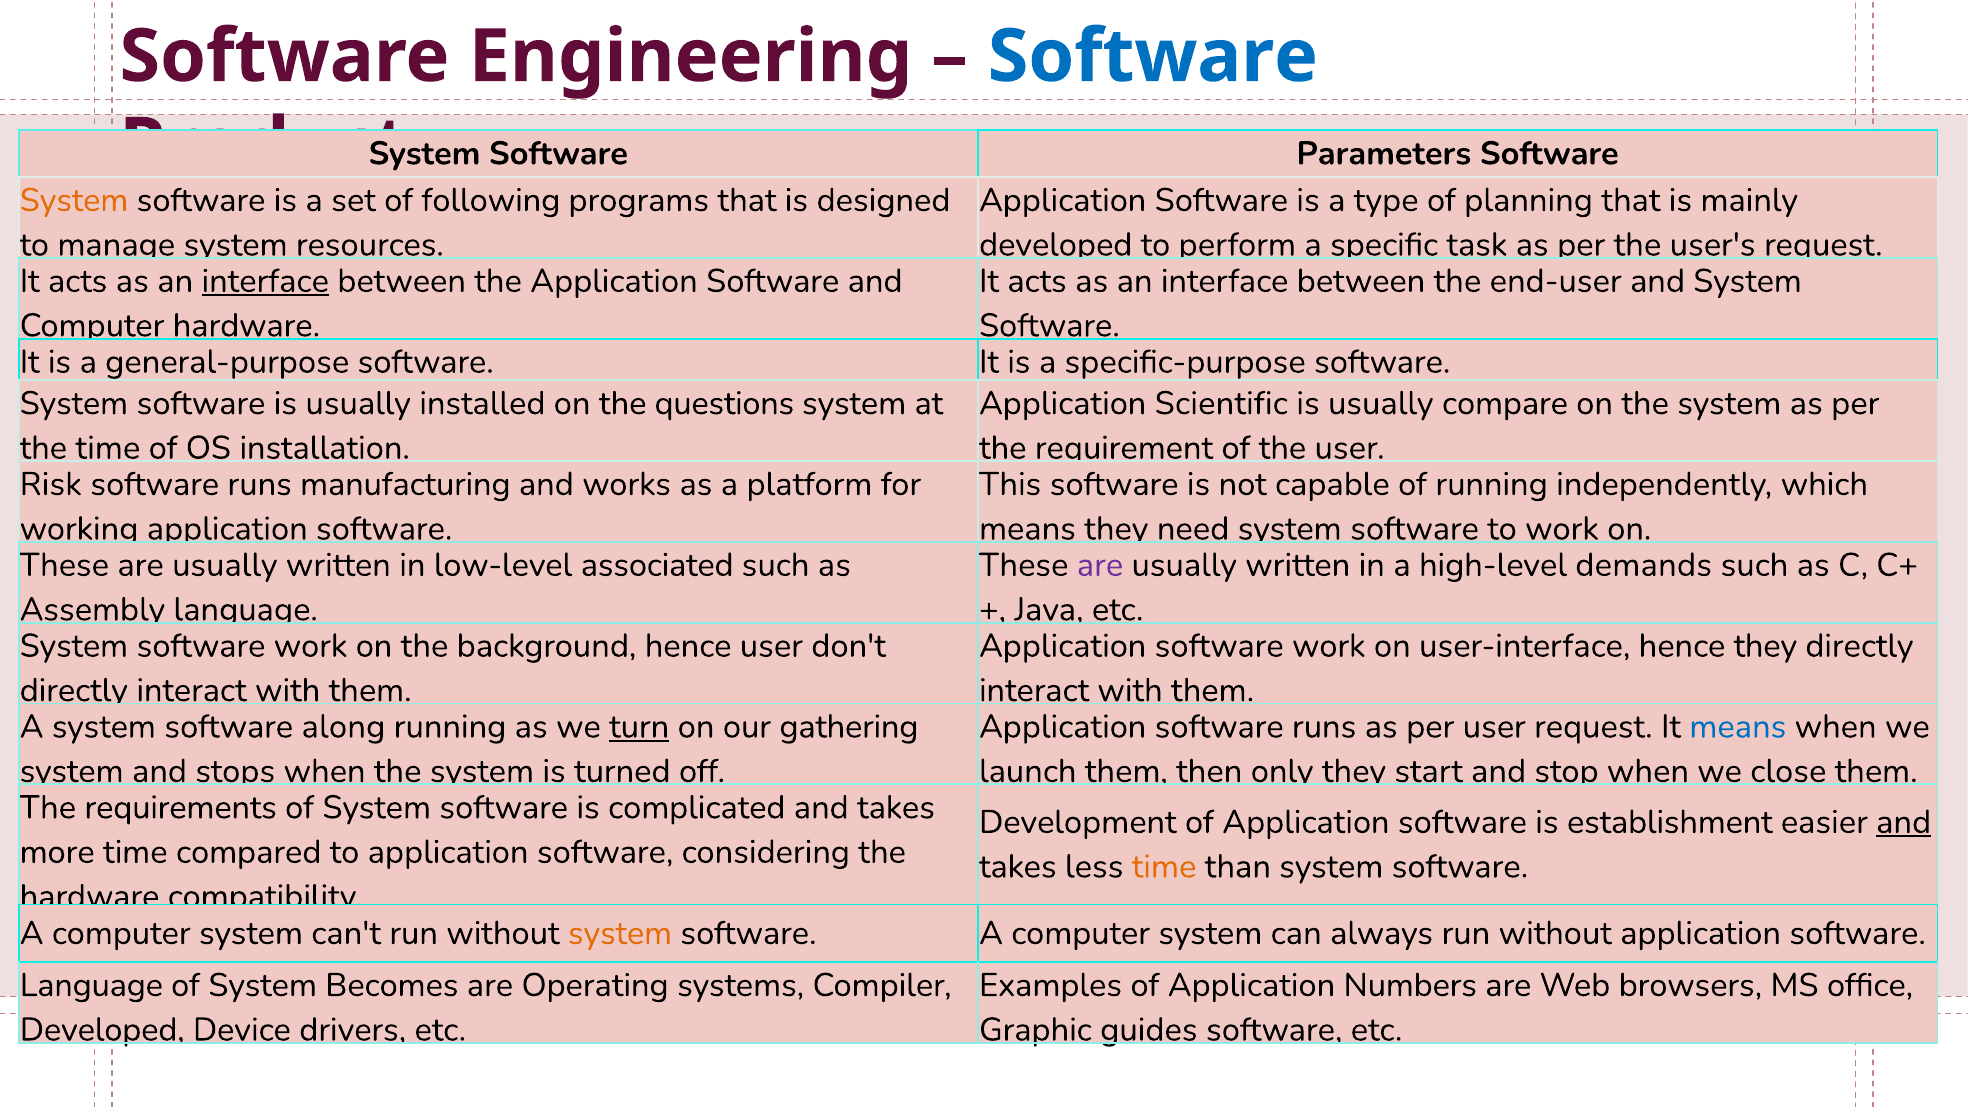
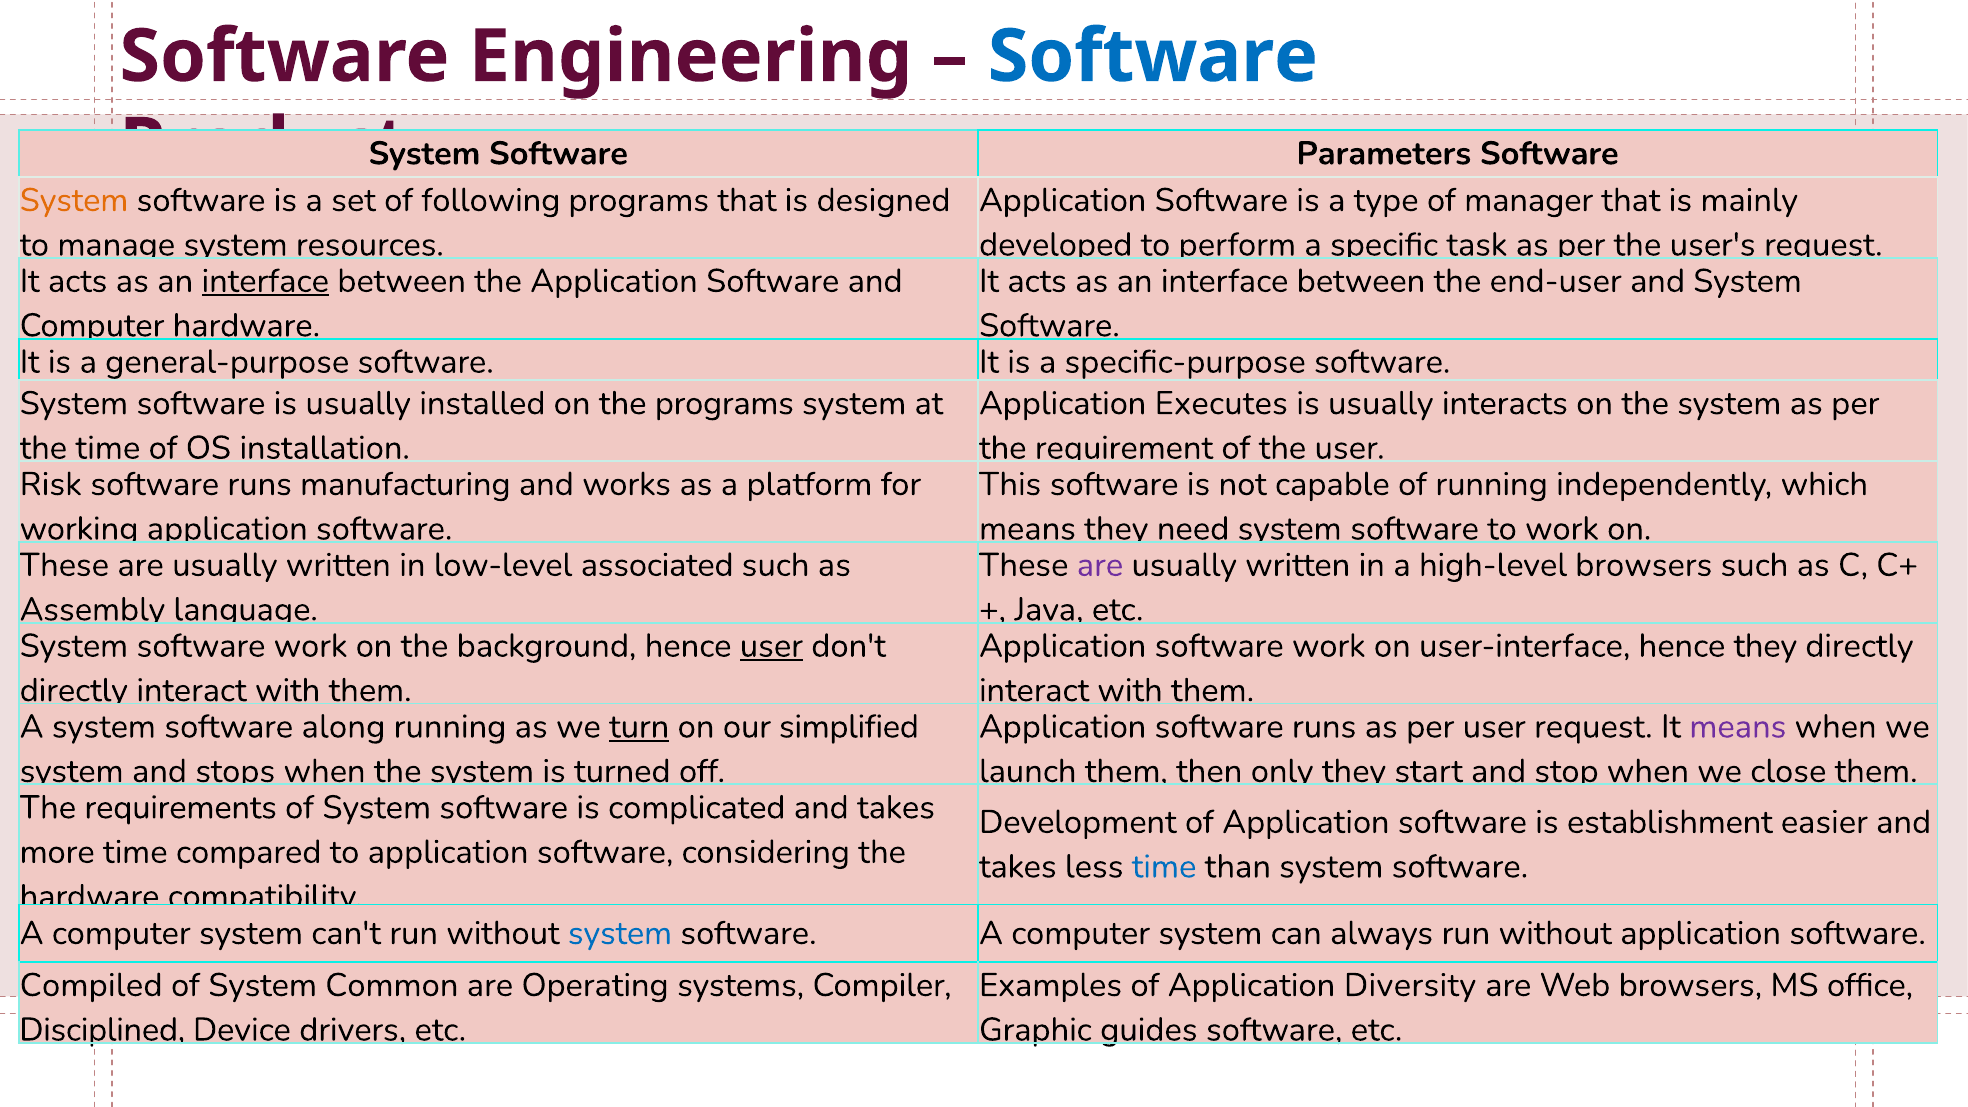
planning: planning -> manager (1529, 200)
the questions: questions -> programs (724, 403)
Scientific: Scientific -> Executes (1221, 403)
compare: compare -> interacts (1505, 403)
high-level demands: demands -> browsers (1644, 565)
user underline: none -> present (771, 646)
gathering: gathering -> simplified (849, 727)
means colour: blue -> purple (1738, 727)
and underline: present -> none (1904, 822)
time colour: orange -> blue (1164, 867)
system colour: orange -> blue (620, 933)
Language: Language -> Compiled (91, 985)
Becomes: Becomes -> Common (392, 985)
Numbers: Numbers -> Diversity (1410, 985)
Developed: Developed -> Disciplined (102, 1030)
